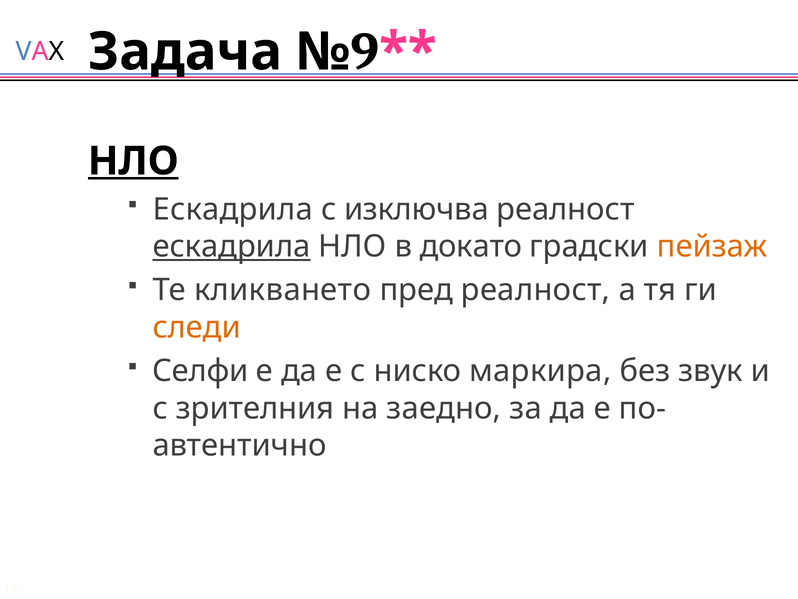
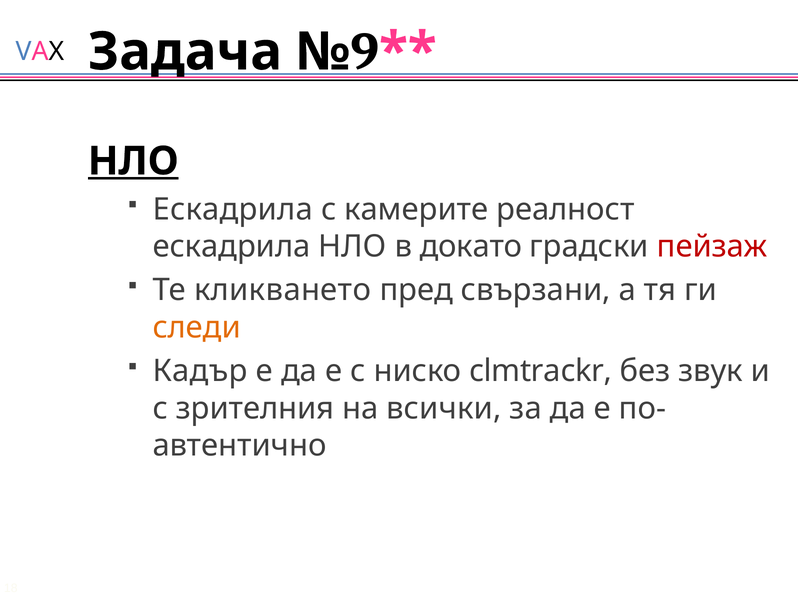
изключва: изключва -> камерите (416, 209)
ескадрила underline: present -> none (232, 246)
пейзаж colour: orange -> red (712, 246)
пред реалност: реалност -> свързани (536, 290)
Селфи: Селфи -> Кадър (200, 371)
маркира: маркира -> clmtrackr (541, 371)
заедно: заедно -> всички (444, 408)
